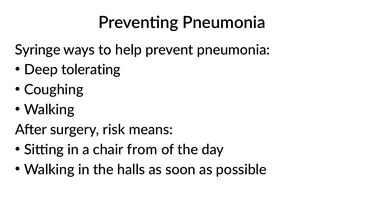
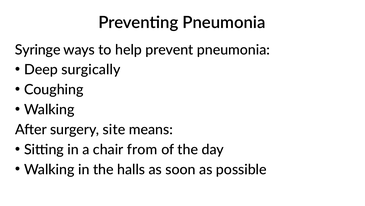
tolerating: tolerating -> surgically (91, 70)
risk: risk -> site (114, 129)
